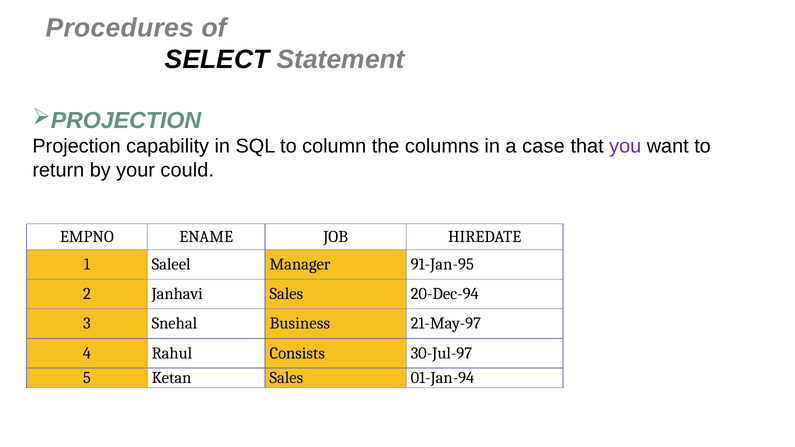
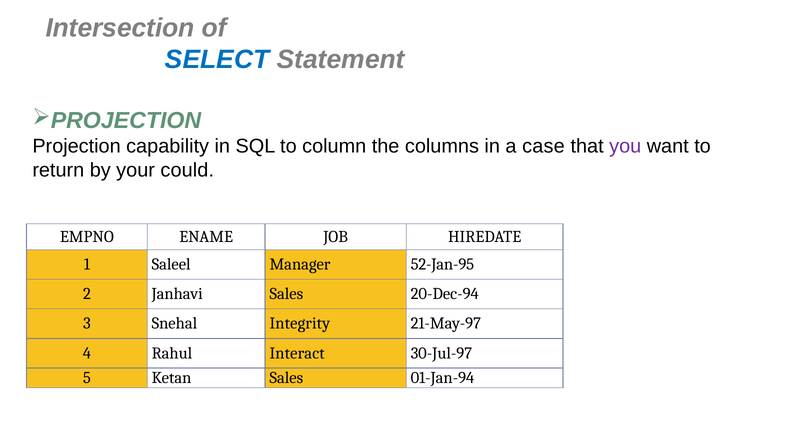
Procedures: Procedures -> Intersection (120, 28)
SELECT colour: black -> blue (217, 60)
91-Jan-95: 91-Jan-95 -> 52-Jan-95 (442, 265)
Business: Business -> Integrity (300, 324)
Consists: Consists -> Interact (297, 353)
